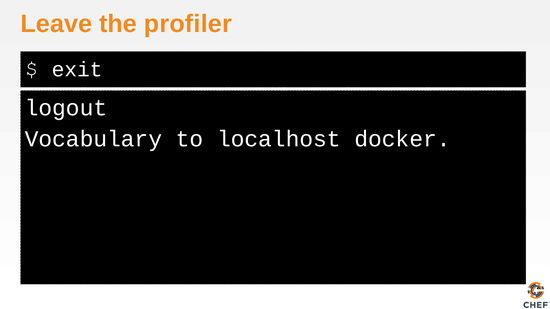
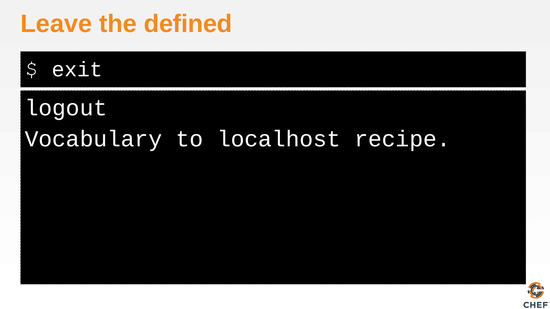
profiler: profiler -> defined (188, 24)
docker: docker -> recipe (402, 139)
